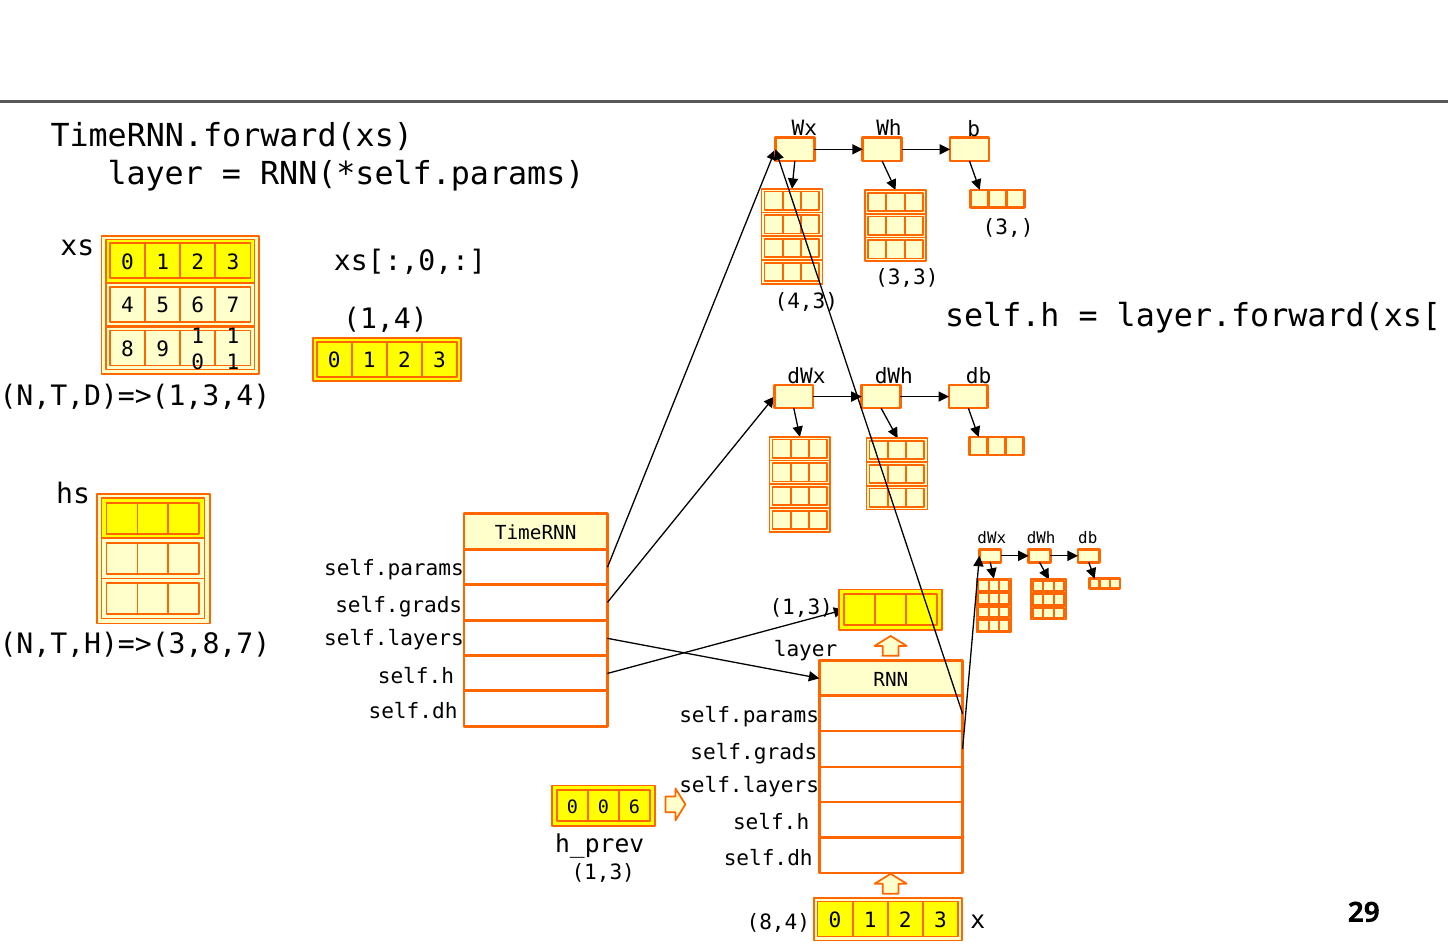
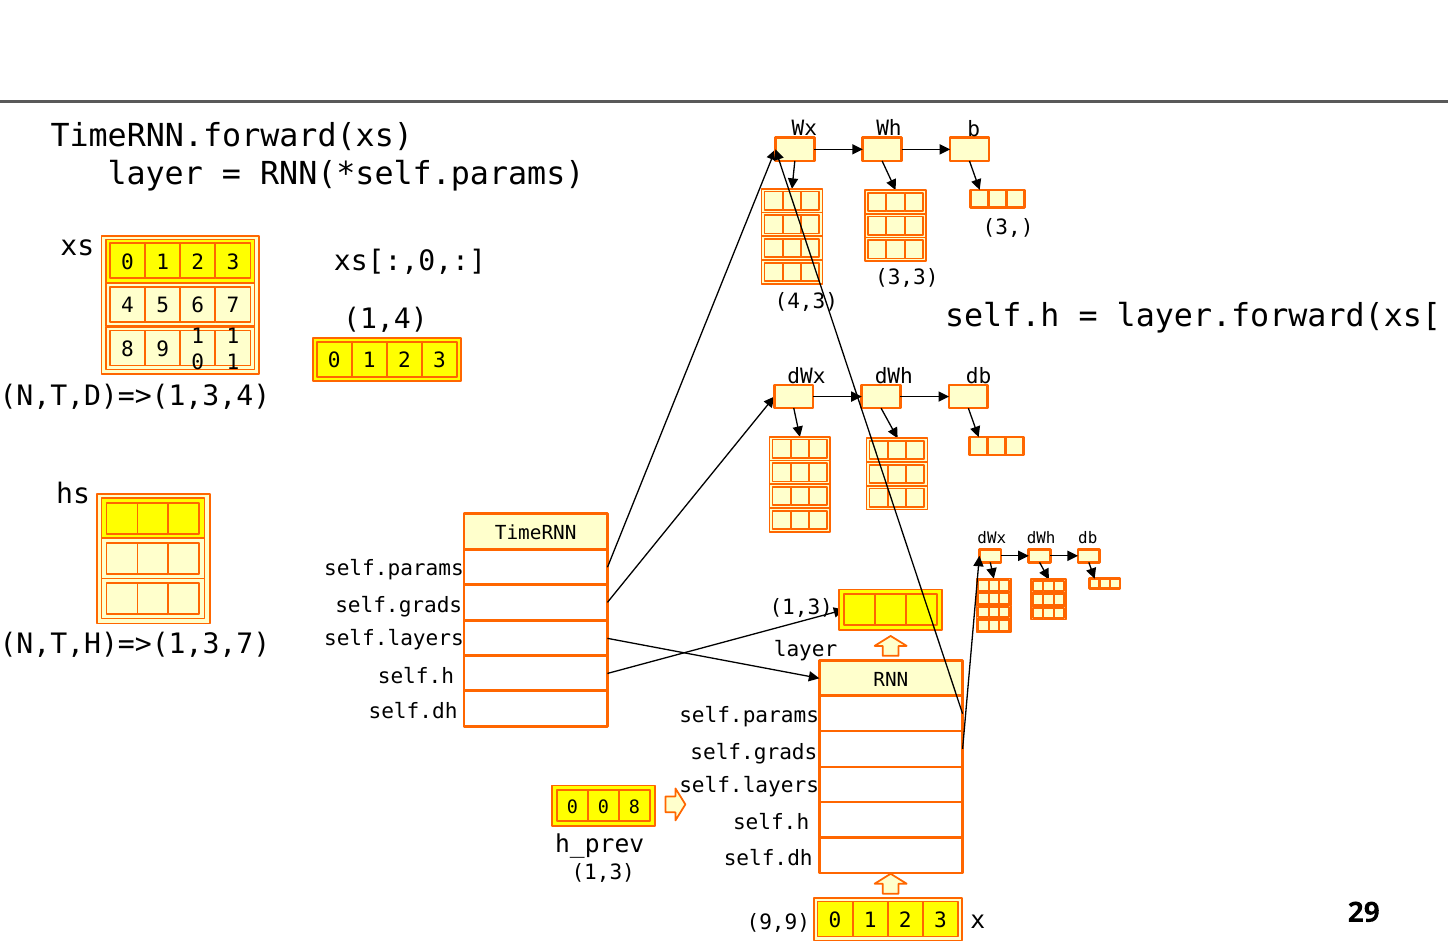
N,T,H)=>(3,8,7: N,T,H)=>(3,8,7 -> N,T,H)=>(1,3,7 (135, 644)
0 6: 6 -> 8 (634, 807)
8,4: 8,4 -> 9,9 (778, 922)
